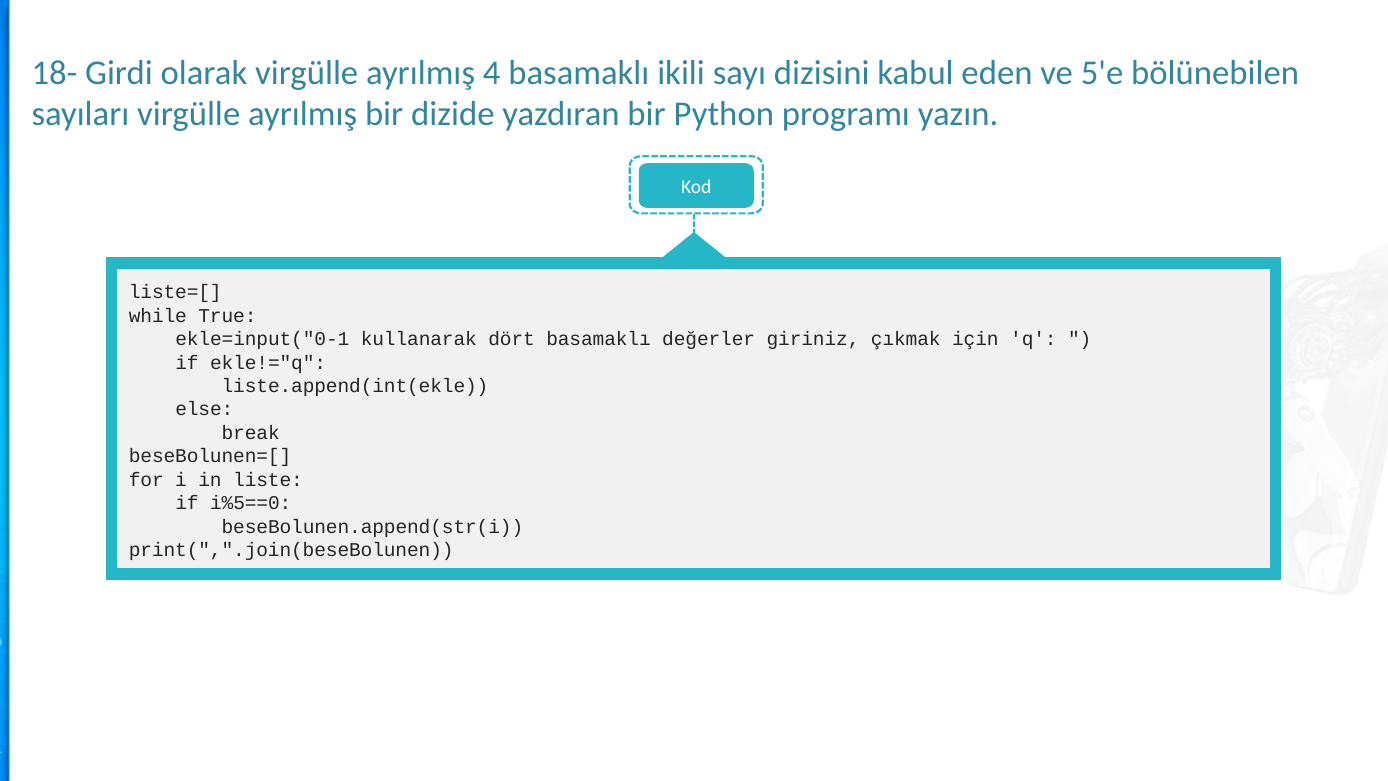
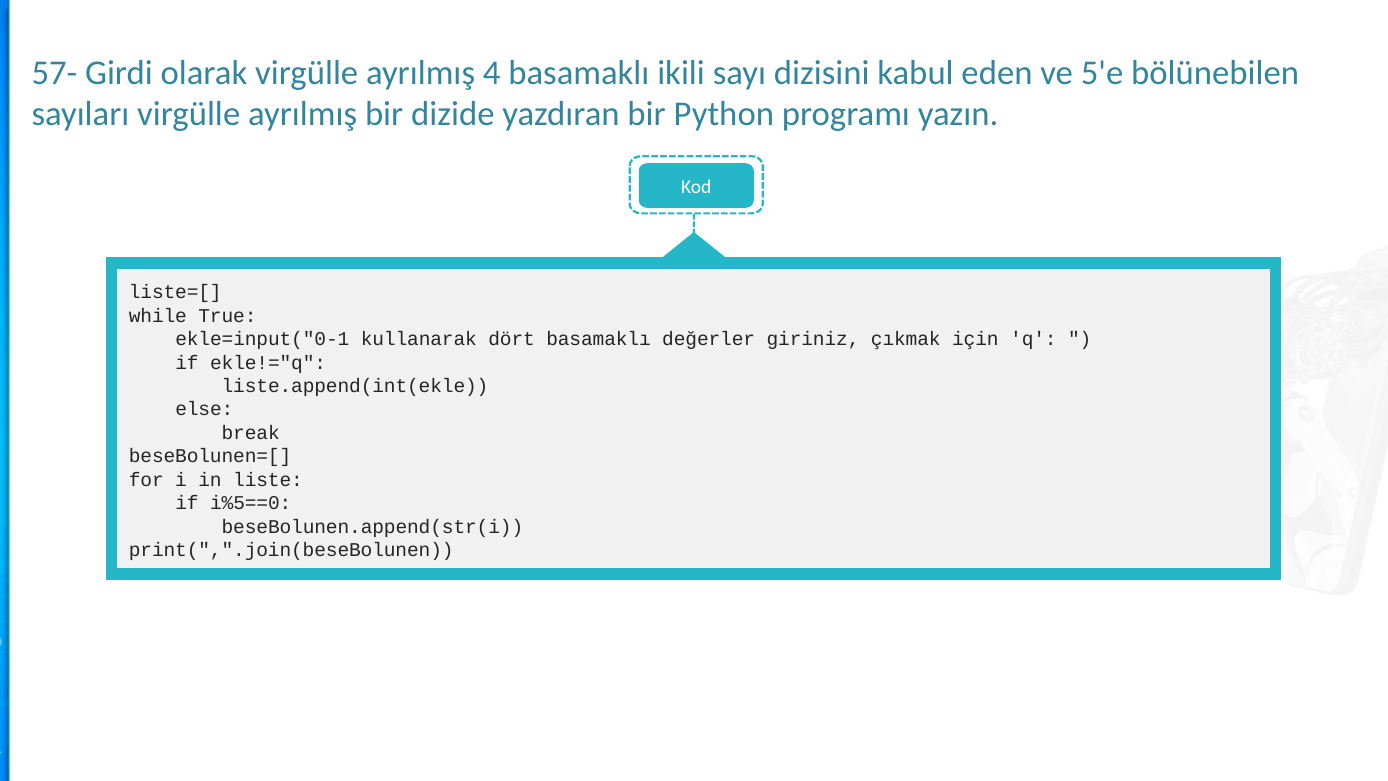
18-: 18- -> 57- (54, 73)
